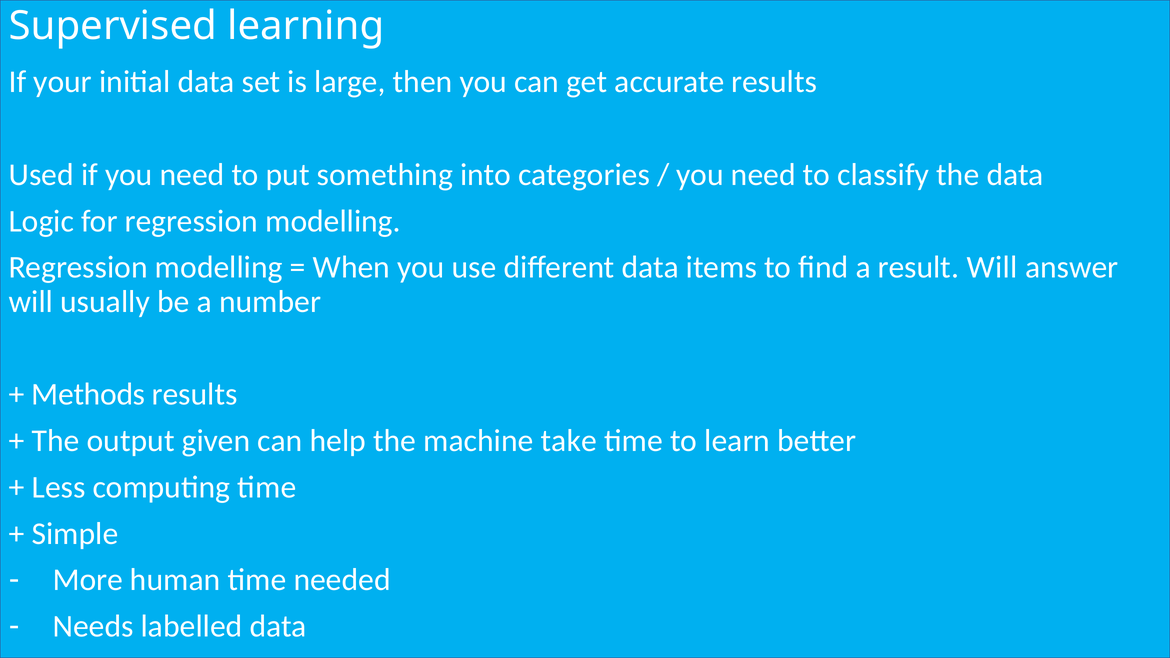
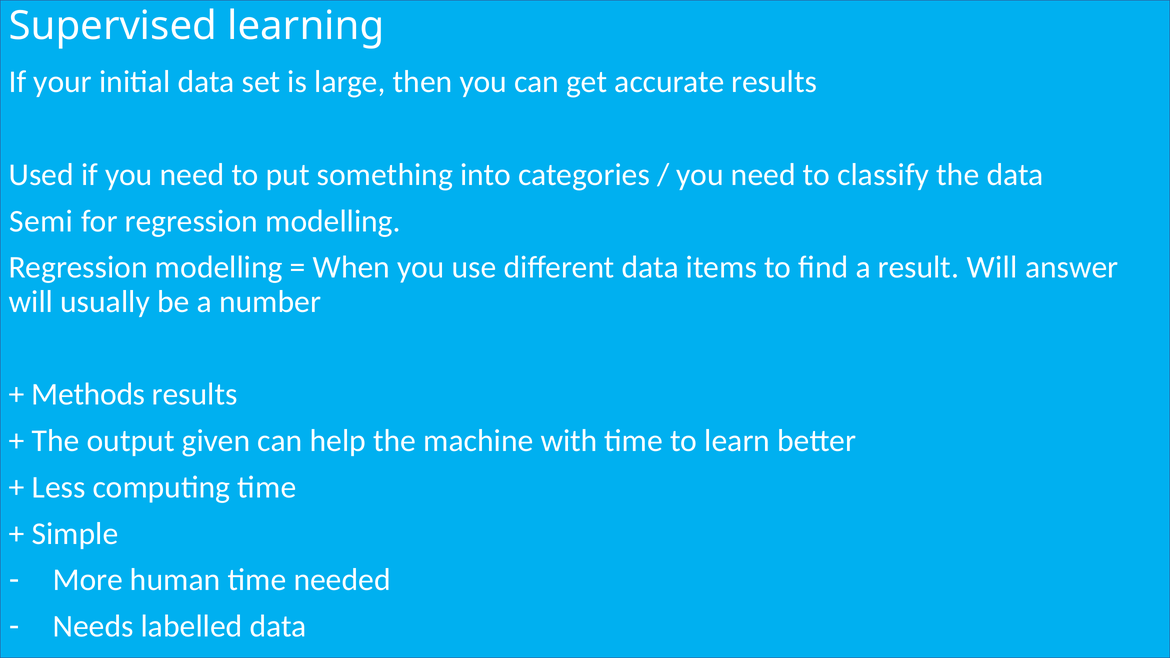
Logic: Logic -> Semi (41, 221)
take: take -> with (569, 441)
